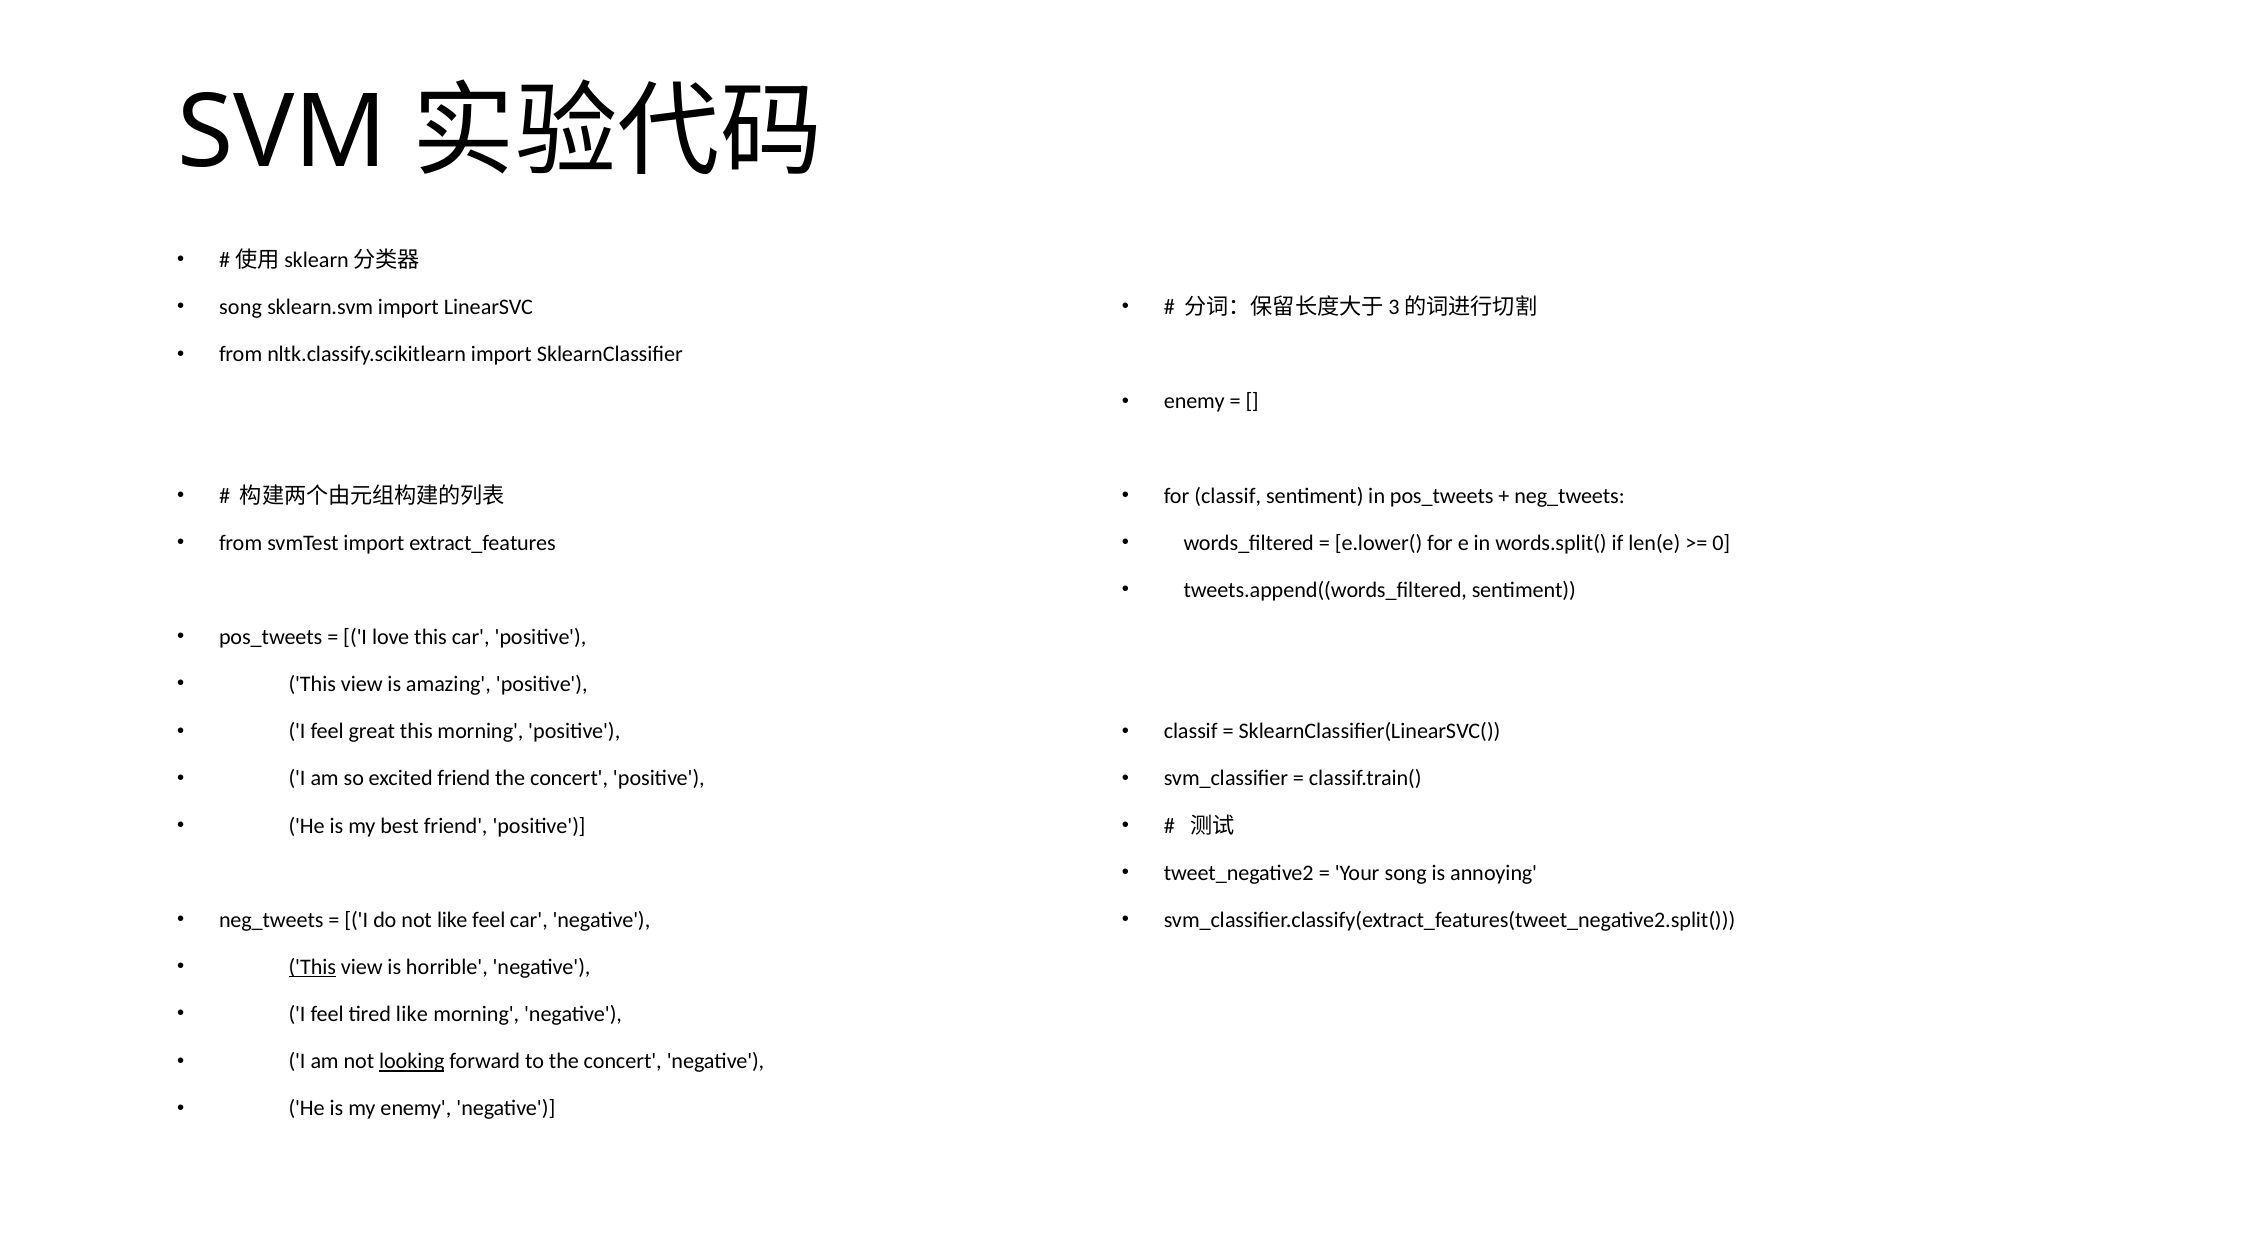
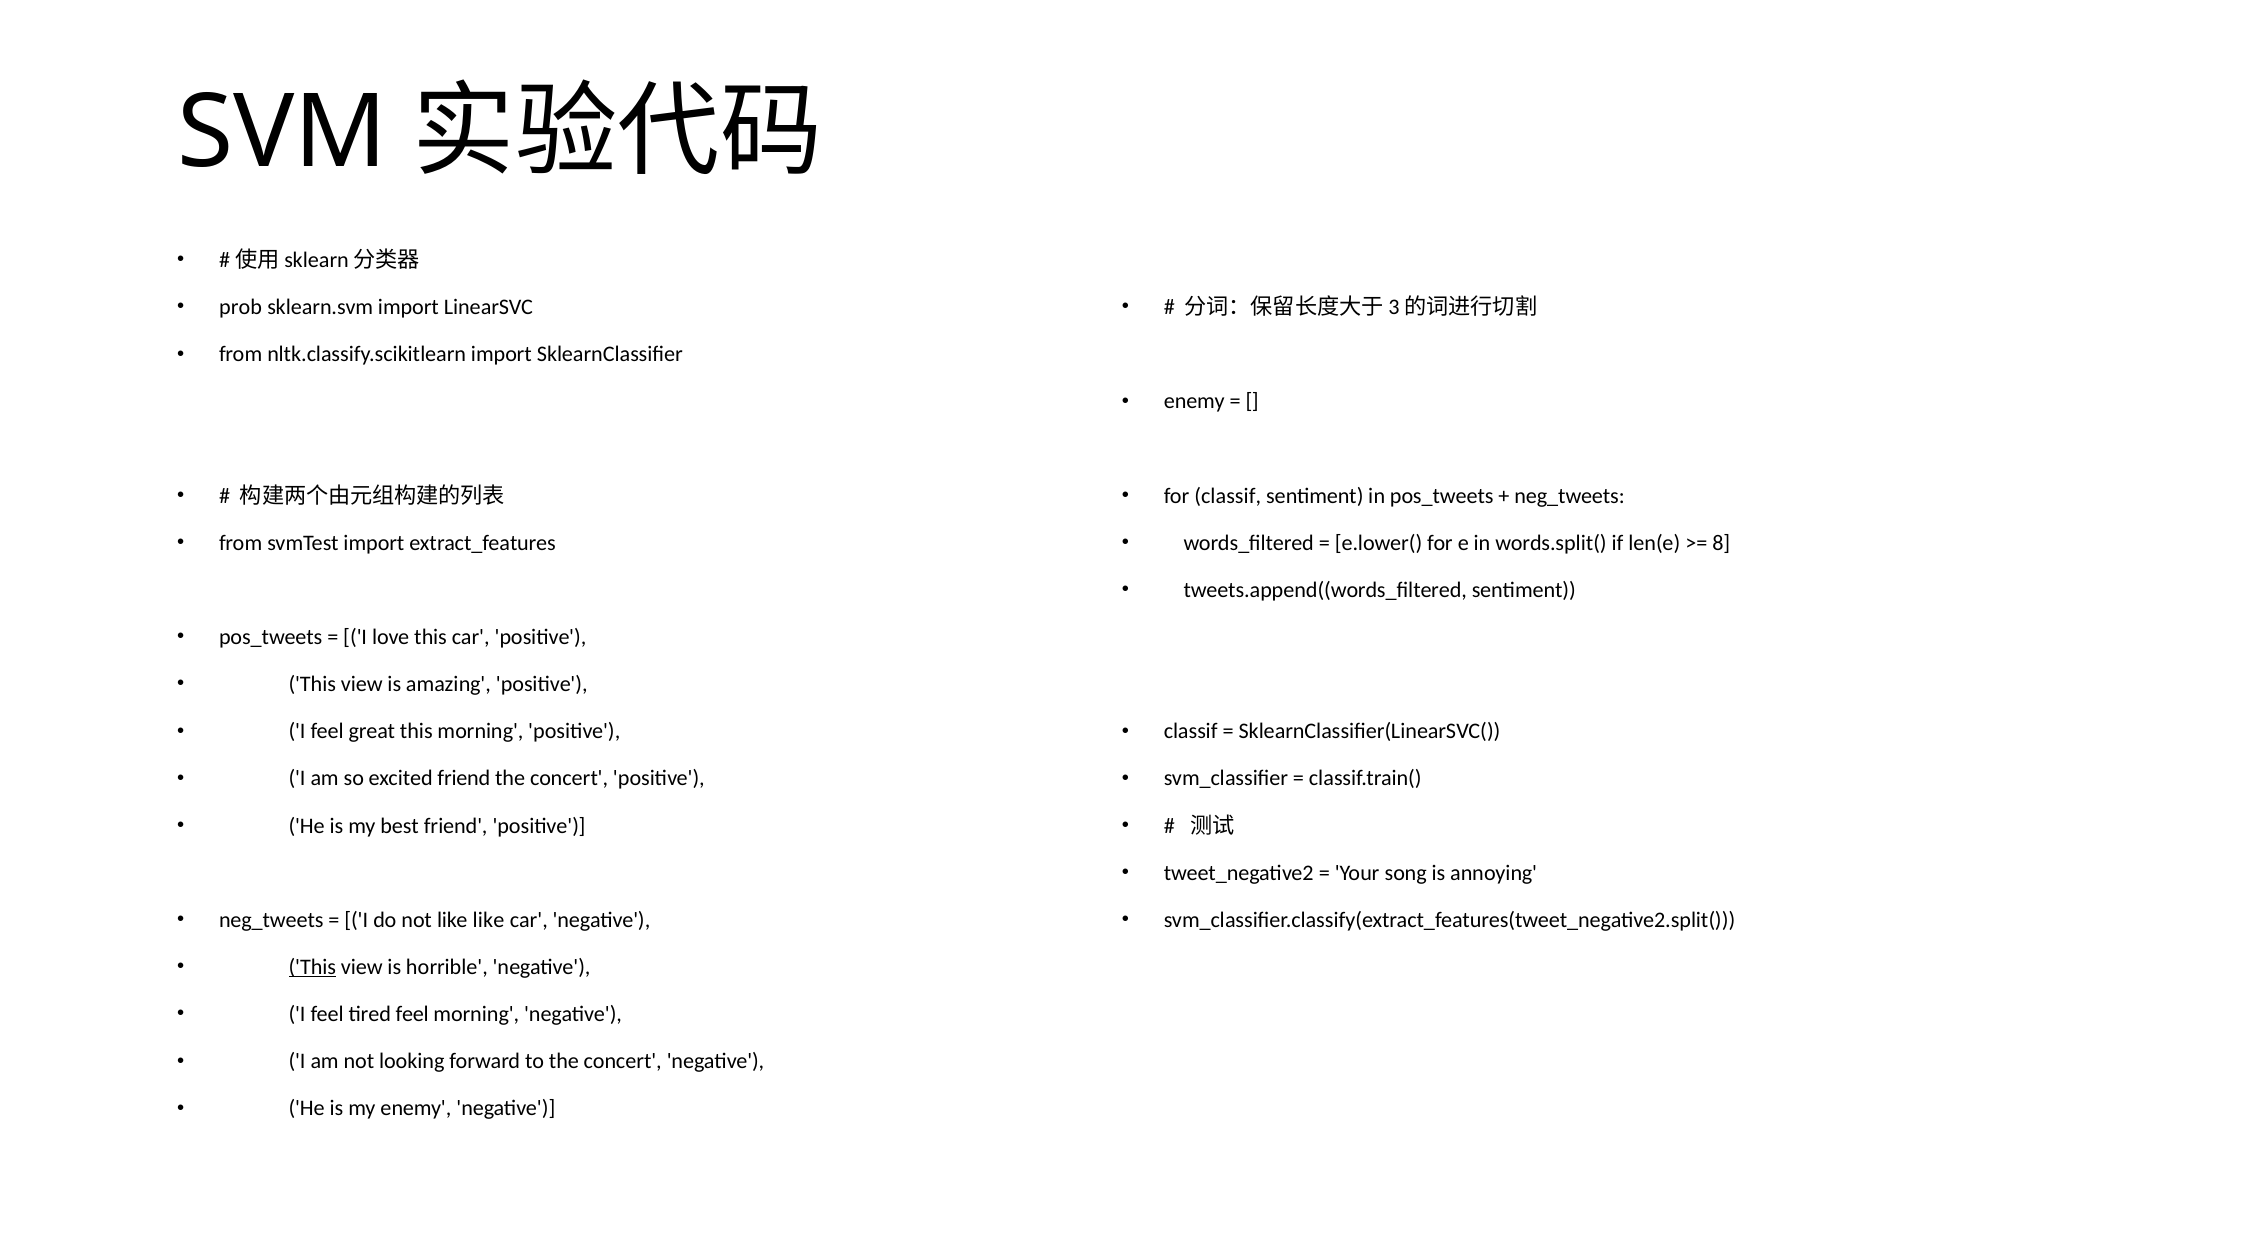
song: song -> prob (241, 307)
0: 0 -> 8 (1721, 543)
like feel: feel -> like (489, 920)
tired like: like -> feel (412, 1014)
looking underline: present -> none (412, 1061)
